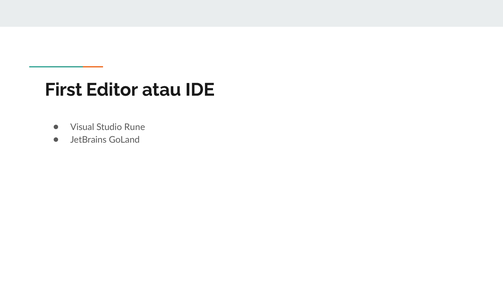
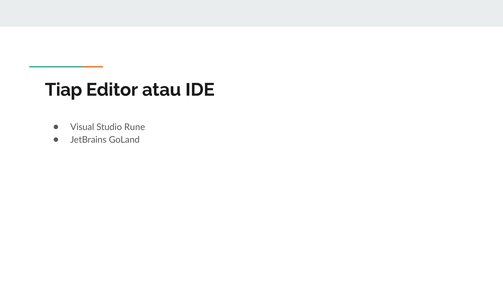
First: First -> Tiap (64, 90)
